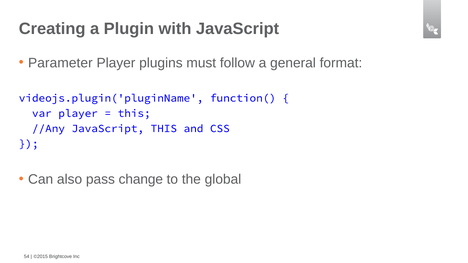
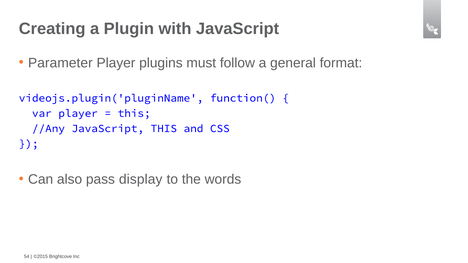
change: change -> display (141, 179)
global: global -> words (223, 179)
